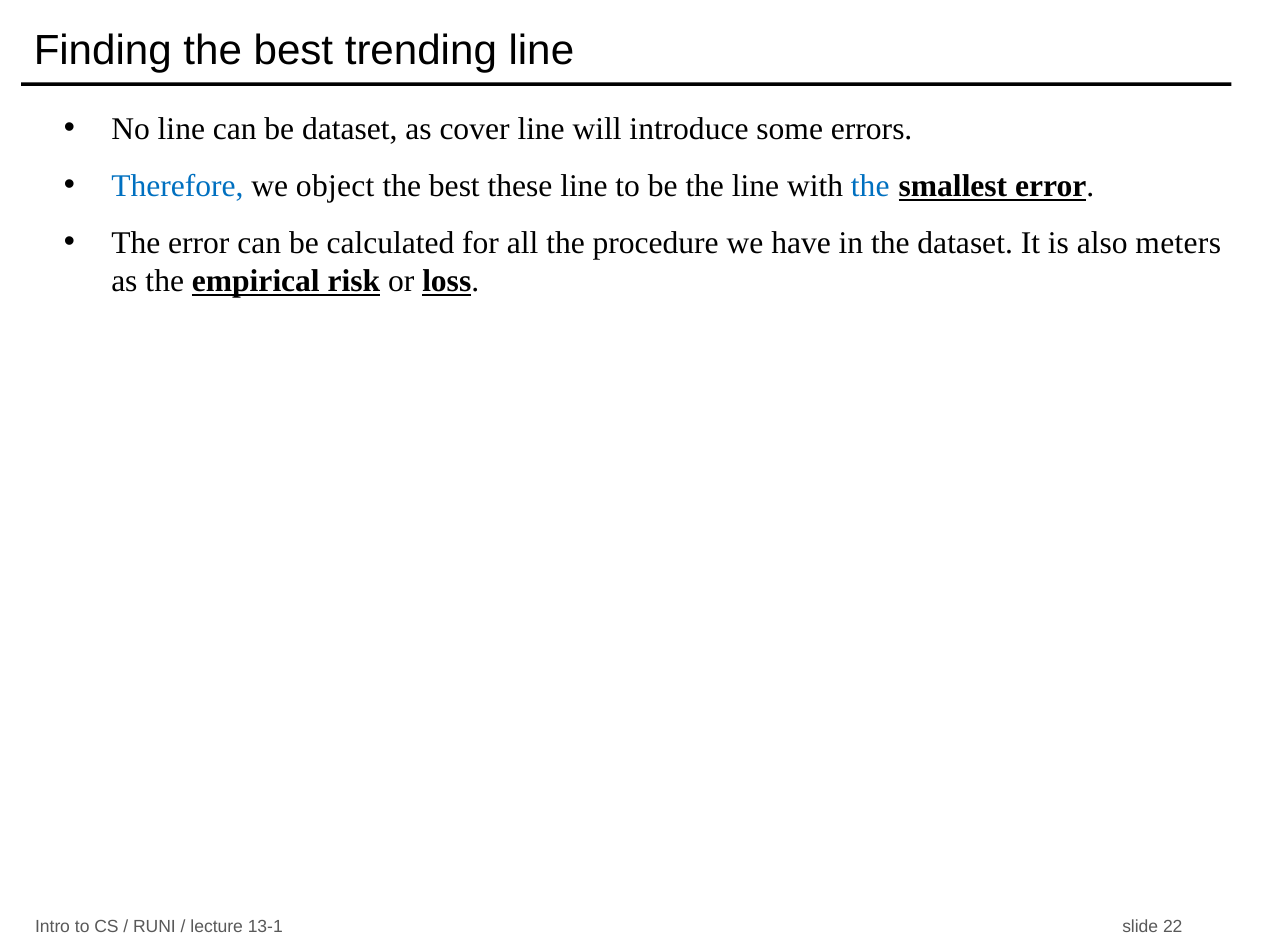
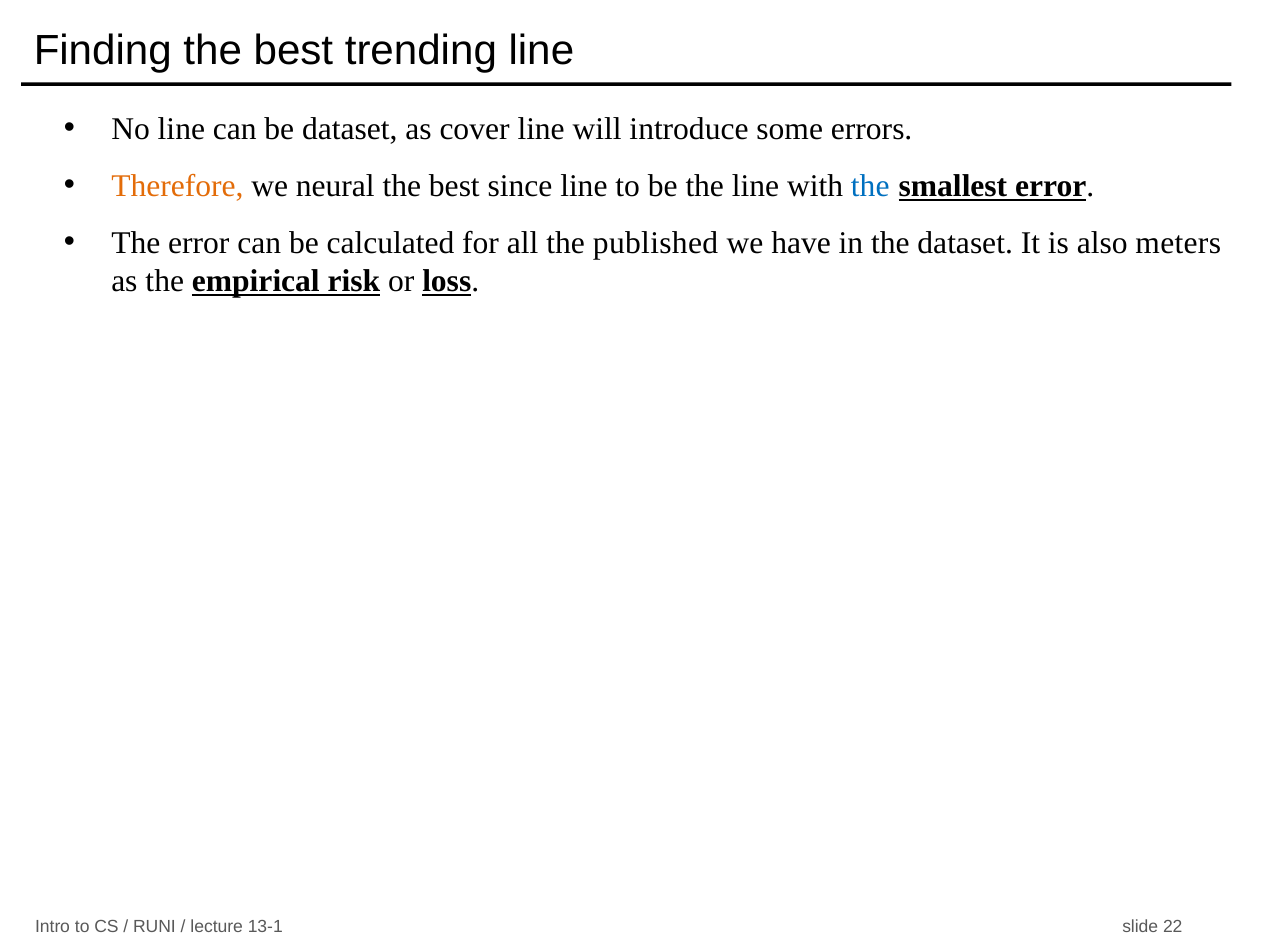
Therefore colour: blue -> orange (177, 186)
object: object -> neural (335, 186)
these: these -> since (520, 186)
procedure: procedure -> published (656, 243)
